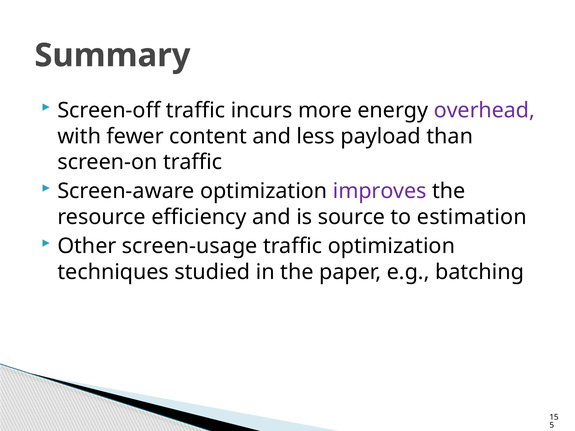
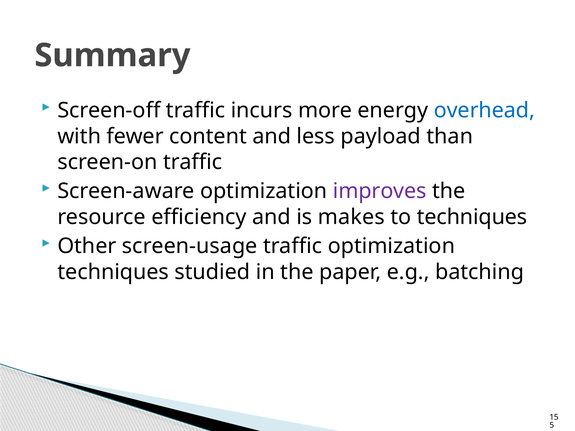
overhead colour: purple -> blue (484, 110)
source: source -> makes (351, 217)
to estimation: estimation -> techniques (472, 217)
